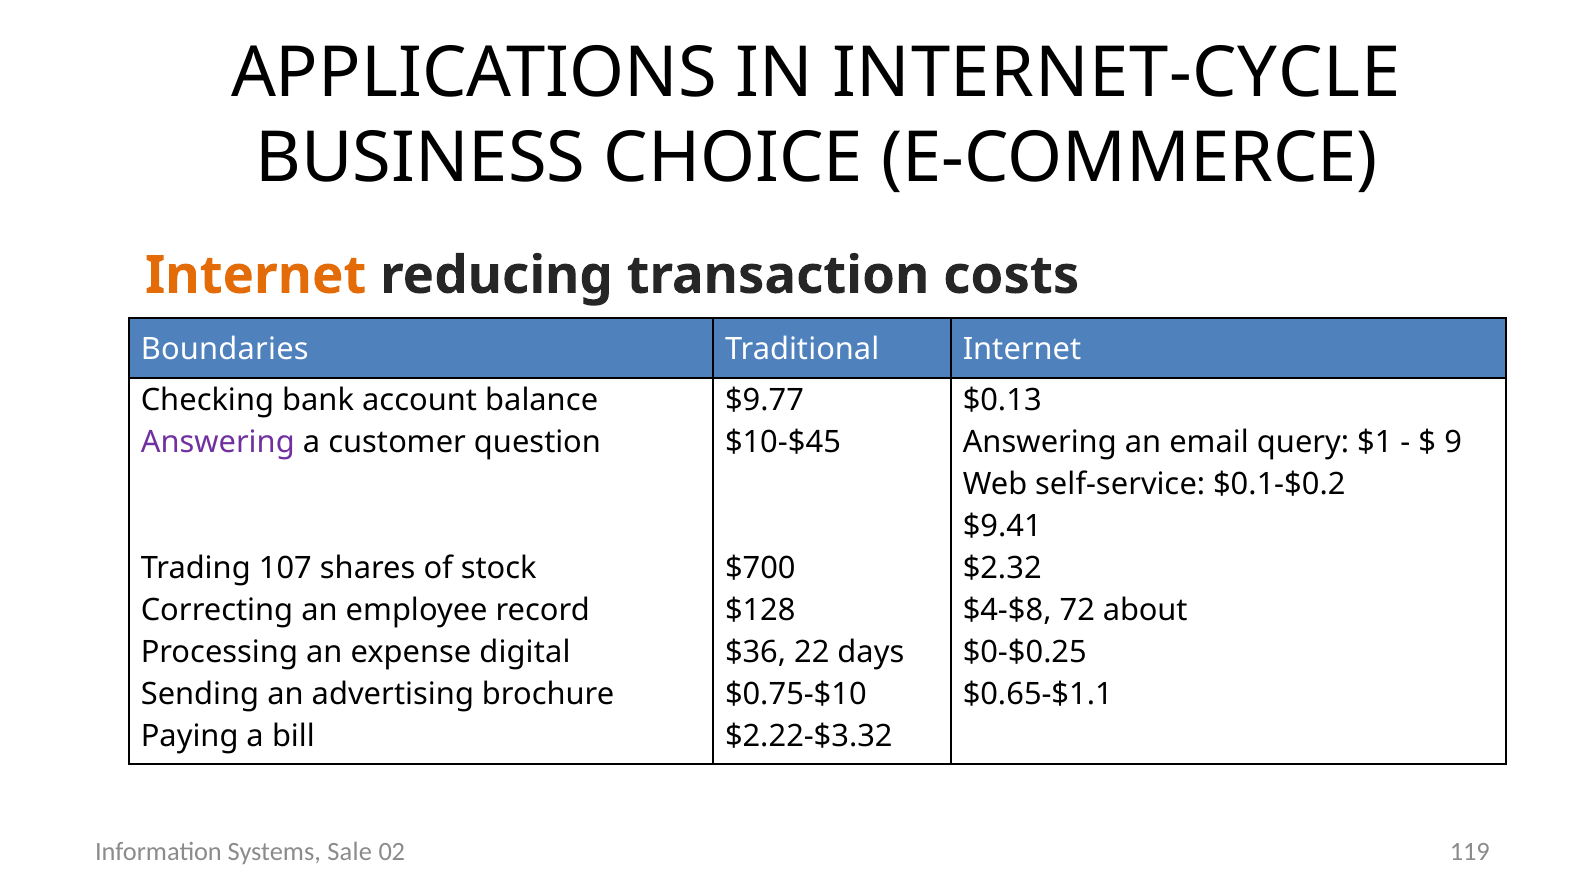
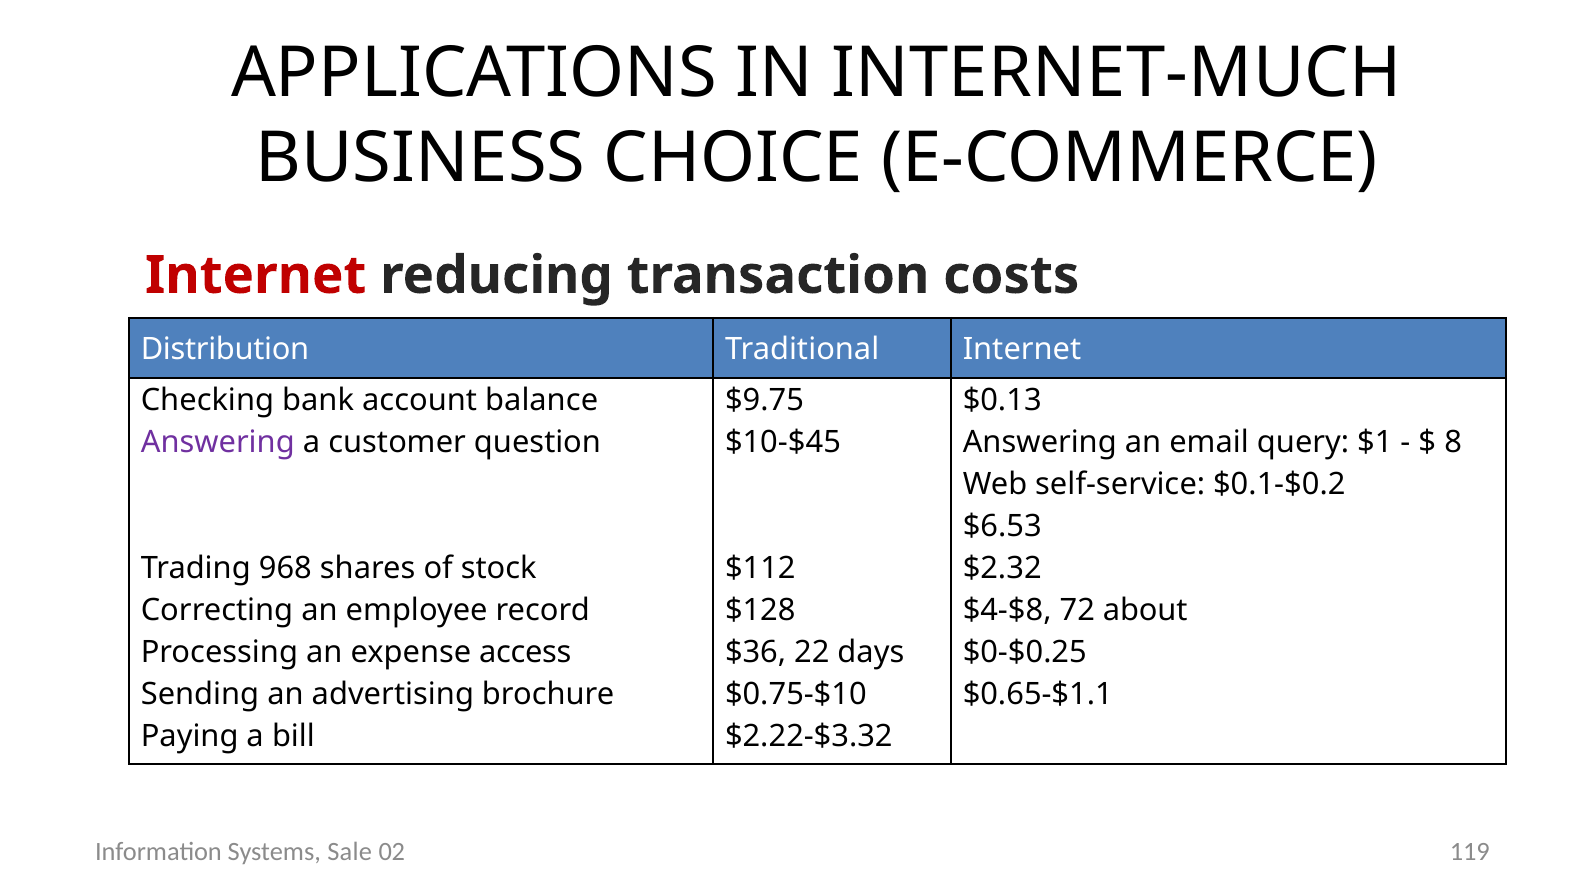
INTERNET-CYCLE: INTERNET-CYCLE -> INTERNET-MUCH (1117, 73)
Internet colour: orange -> red (256, 275)
Boundaries: Boundaries -> Distribution (225, 349)
$9.77: $9.77 -> $9.75 (765, 400)
9: 9 -> 8 (1453, 442)
$9.41: $9.41 -> $6.53 (1002, 526)
107: 107 -> 968 (285, 568)
$700: $700 -> $112 (760, 568)
digital: digital -> access (525, 652)
